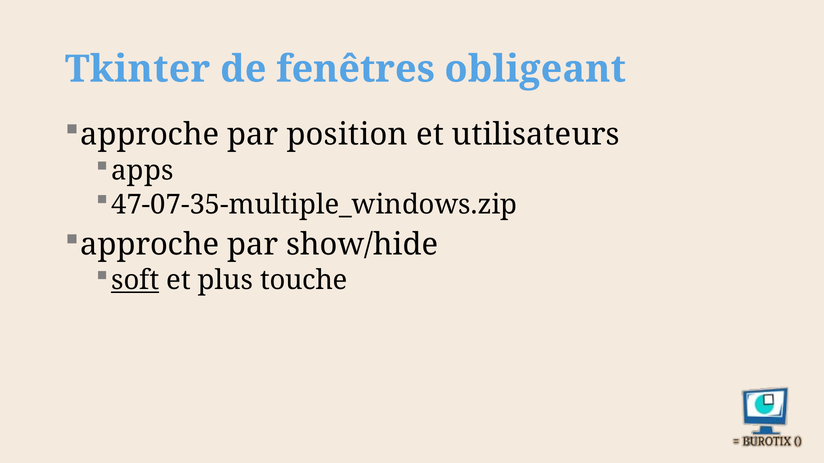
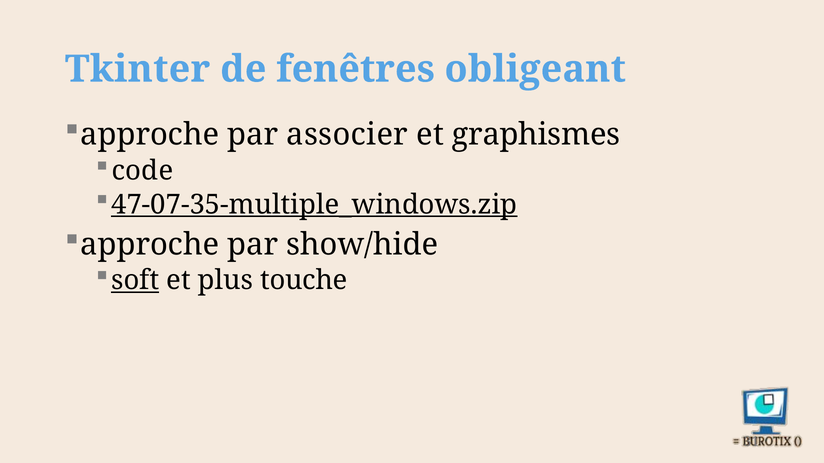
position: position -> associer (347, 135)
utilisateurs: utilisateurs -> graphismes (536, 135)
apps: apps -> code (142, 171)
47-07-35-multiple_windows.zip underline: none -> present (314, 205)
